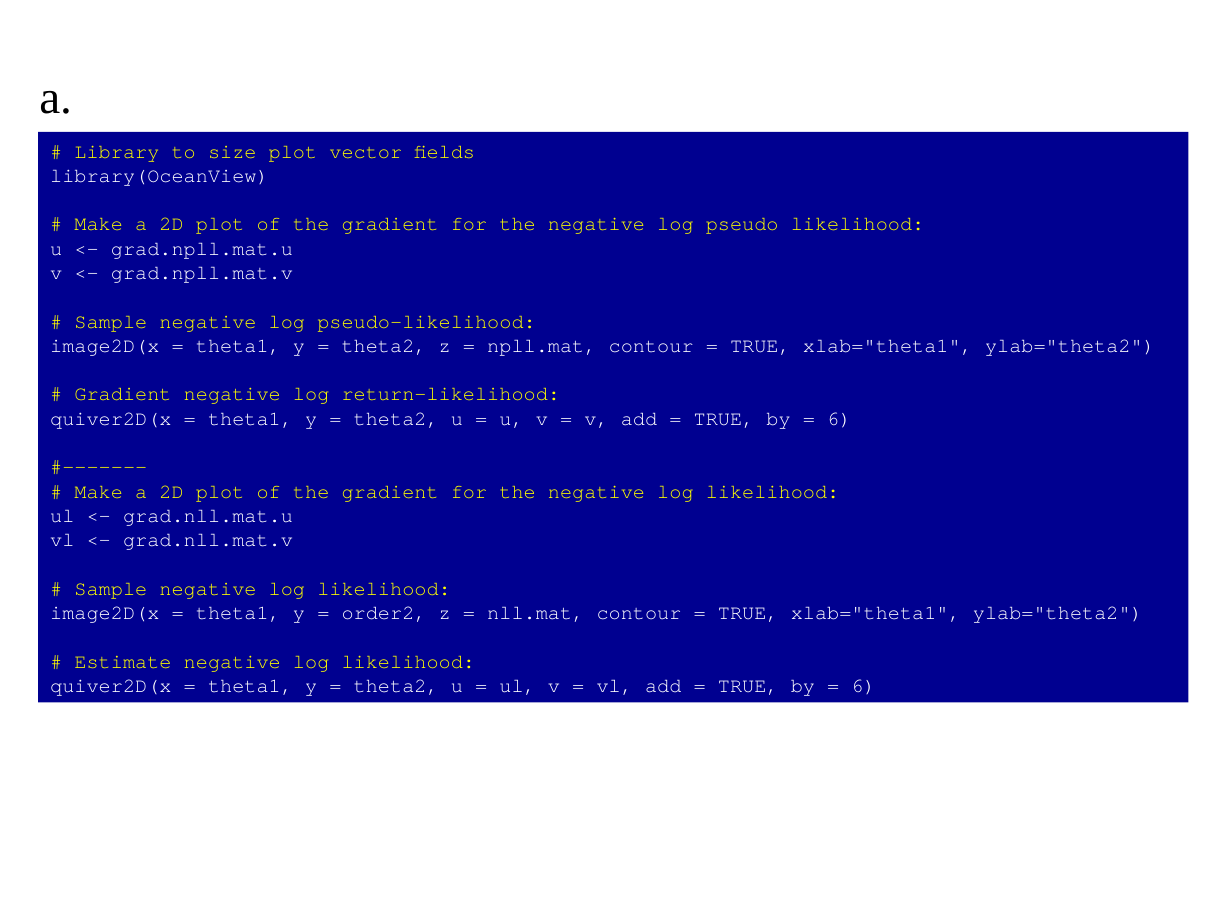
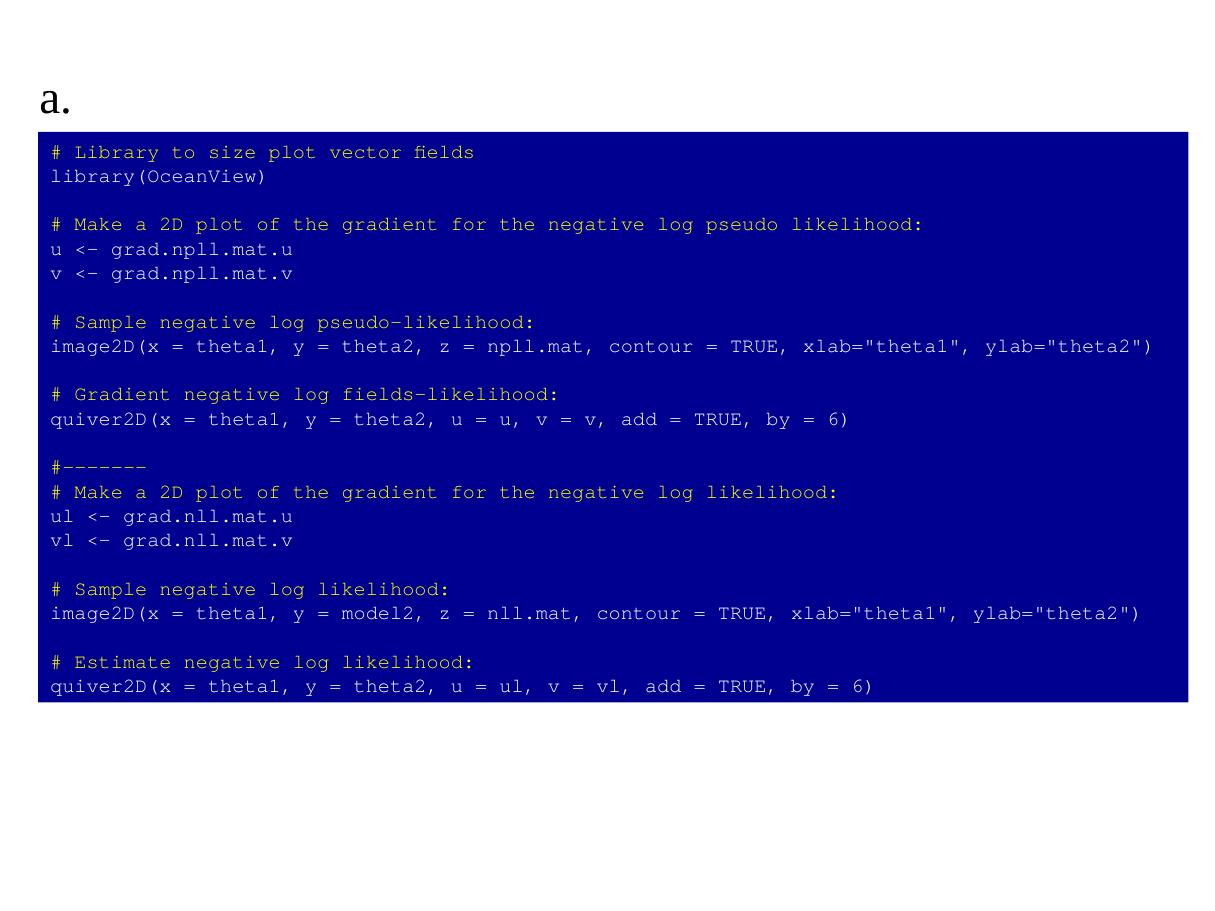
return-likelihood: return-likelihood -> fields-likelihood (451, 394)
order2: order2 -> model2 (384, 613)
